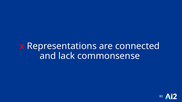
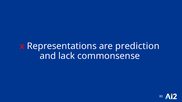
connected: connected -> prediction (137, 46)
